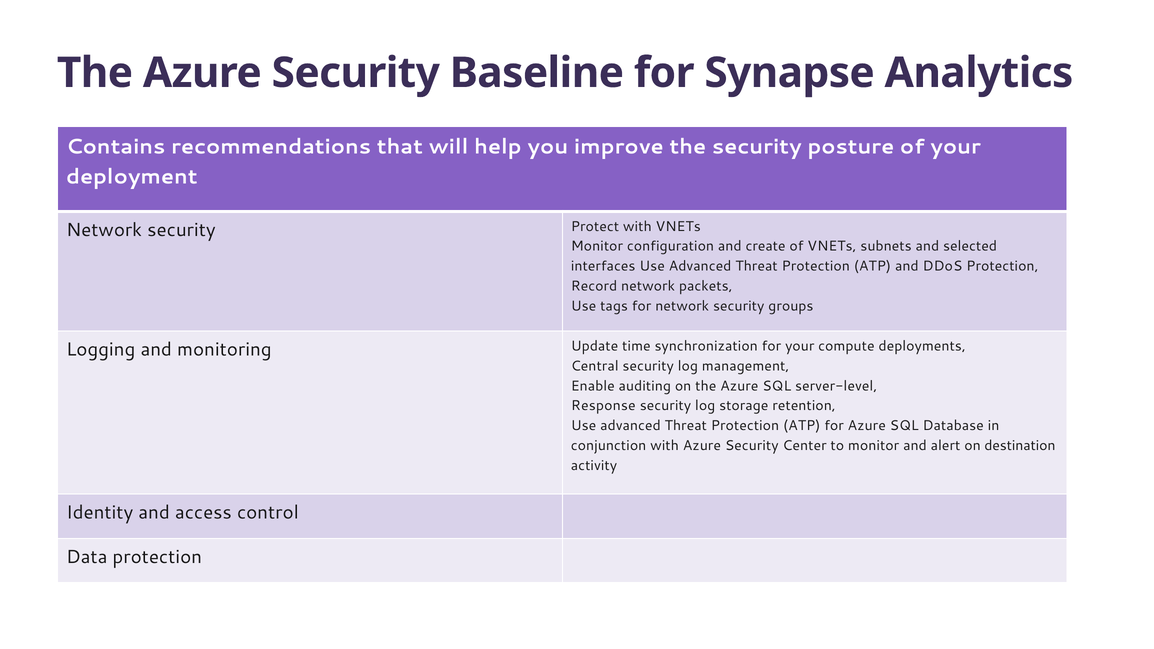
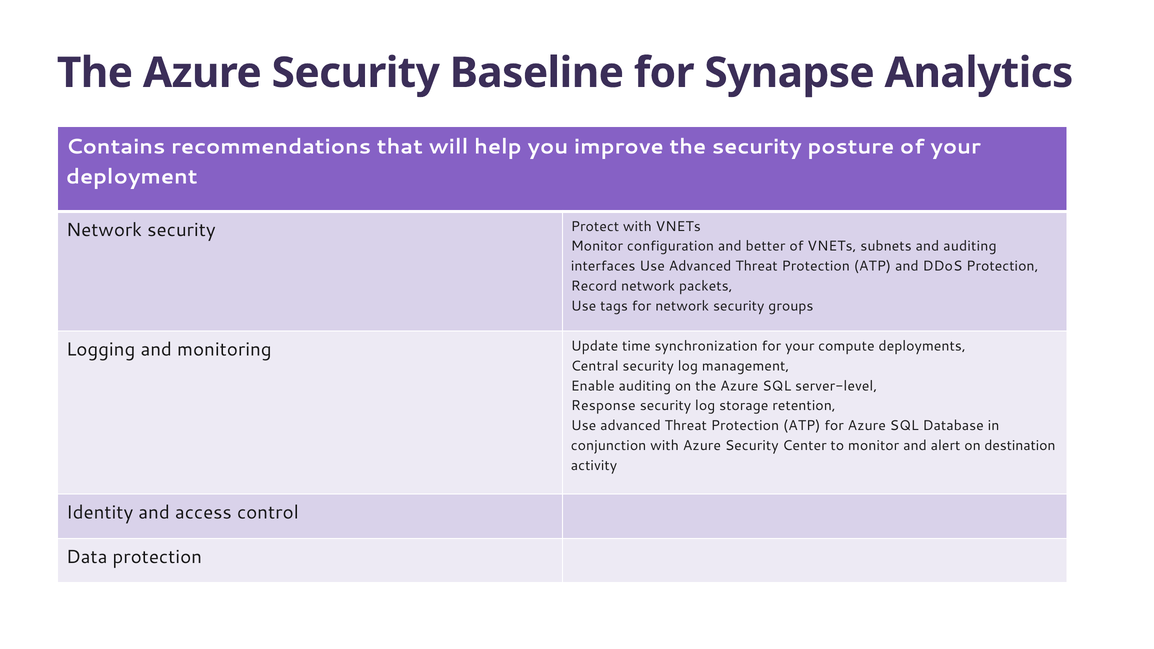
create: create -> better (765, 246)
and selected: selected -> auditing (970, 246)
